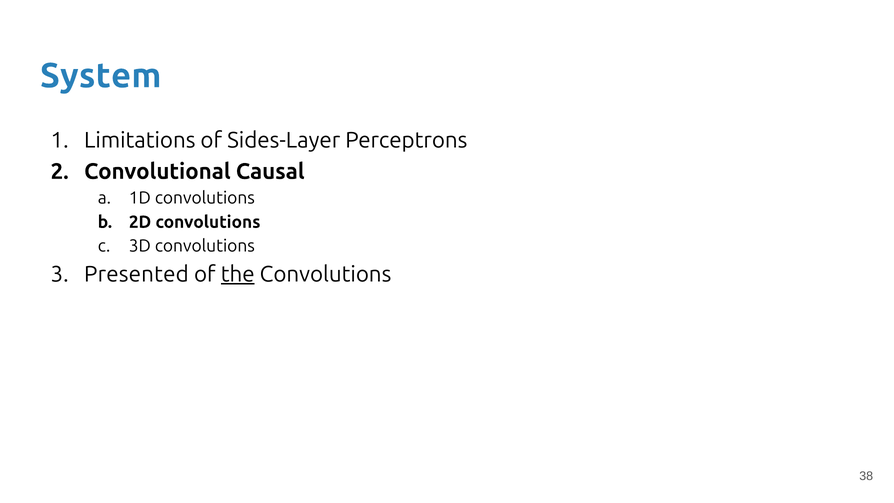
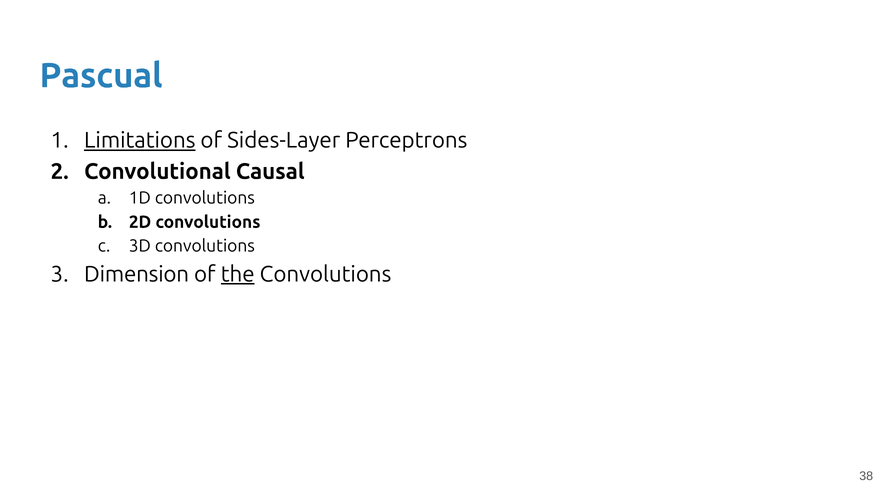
System: System -> Pascual (101, 76)
Limitations underline: none -> present (140, 141)
Presented: Presented -> Dimension (137, 274)
